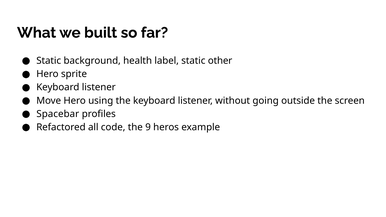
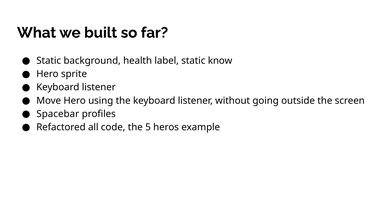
other: other -> know (220, 61)
9: 9 -> 5 (148, 127)
